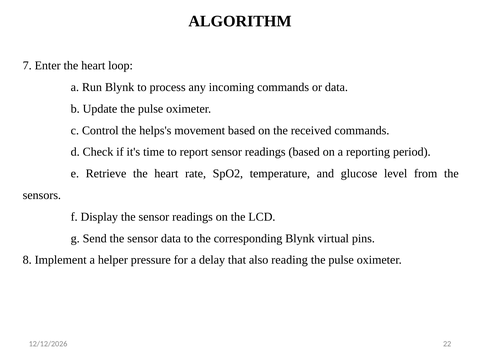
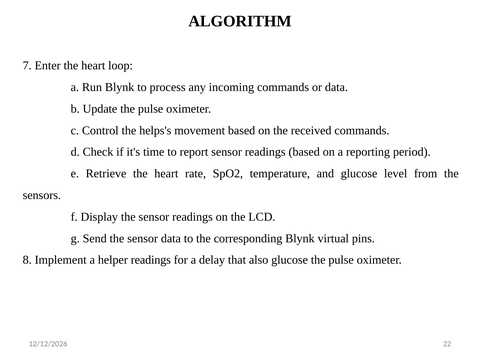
helper pressure: pressure -> readings (151, 260)
also reading: reading -> glucose (290, 260)
